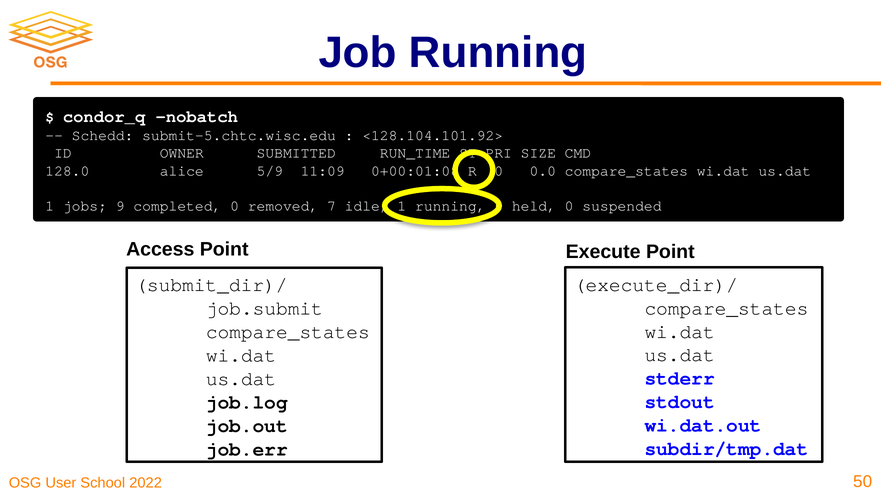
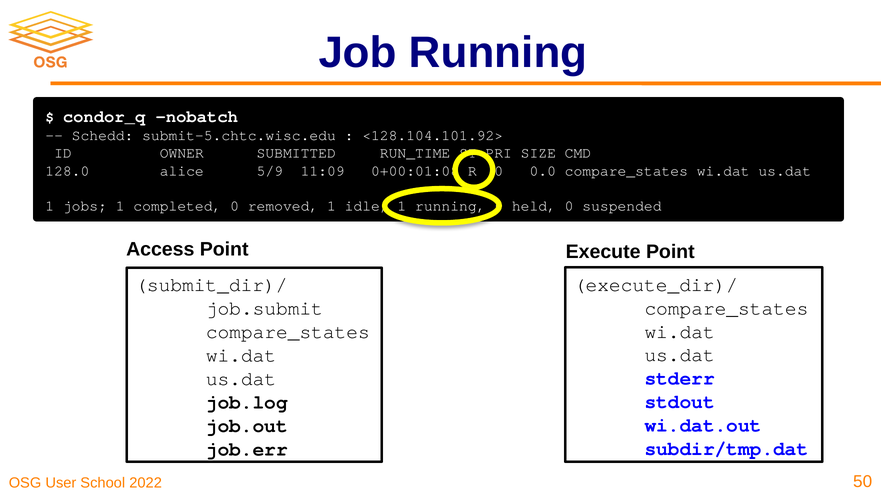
jobs 9: 9 -> 1 (120, 206)
removed 7: 7 -> 1 (331, 206)
